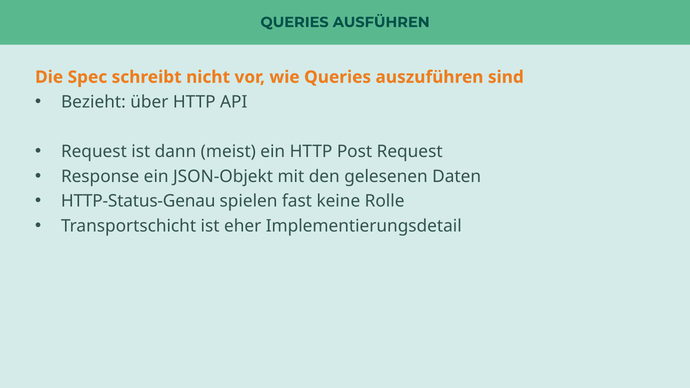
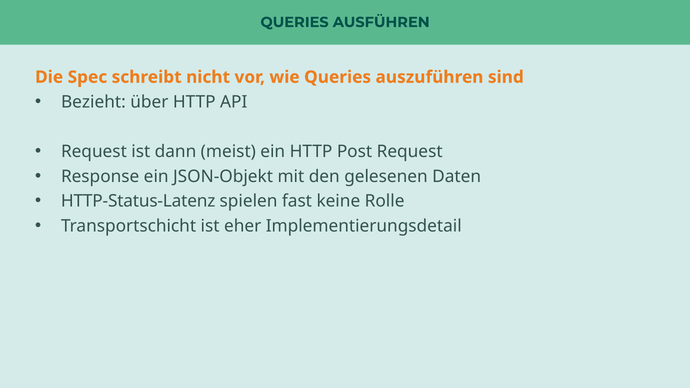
HTTP-Status-Genau: HTTP-Status-Genau -> HTTP-Status-Latenz (138, 201)
